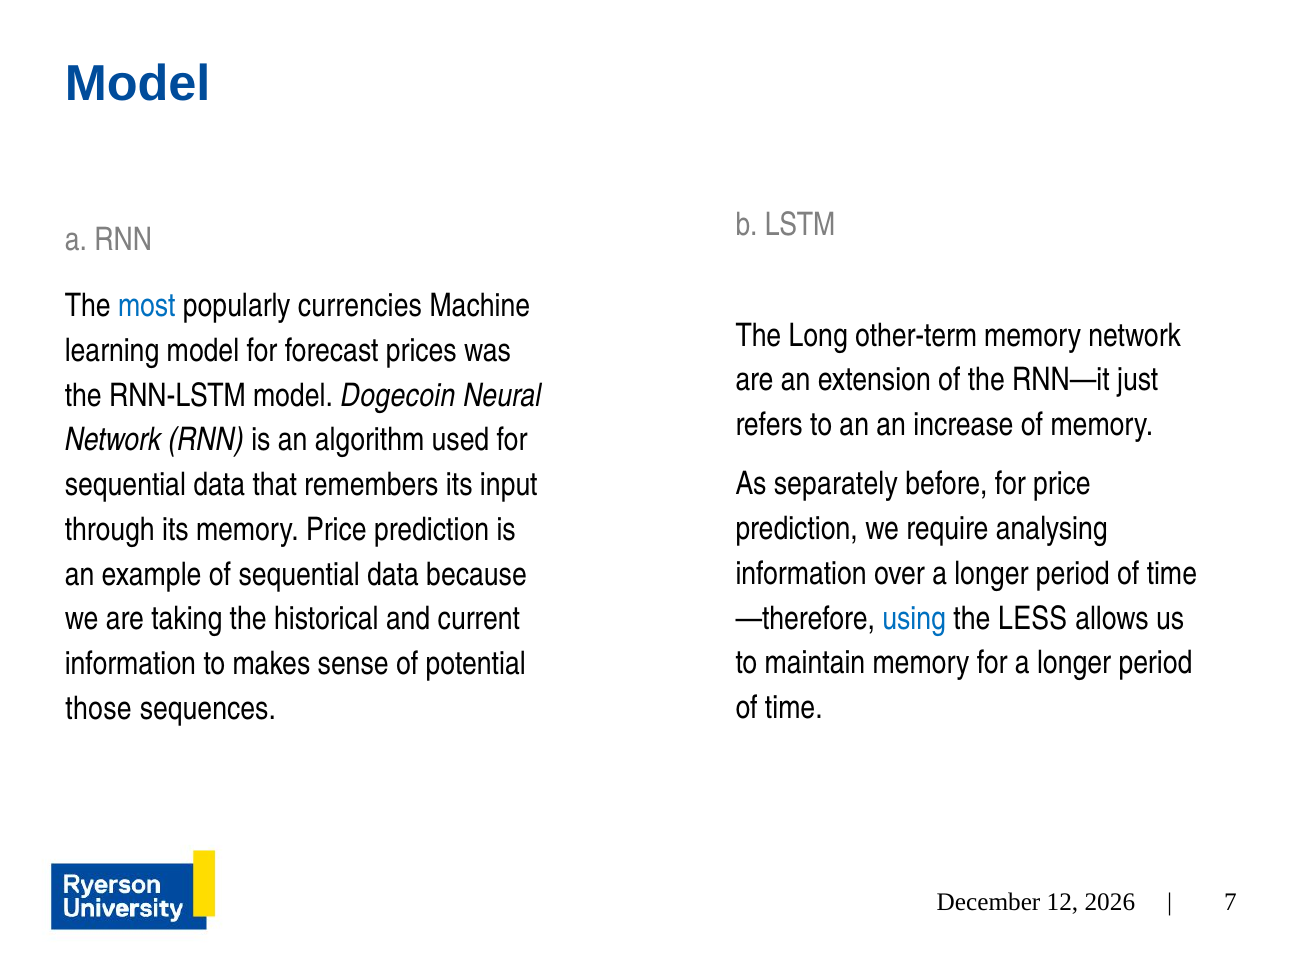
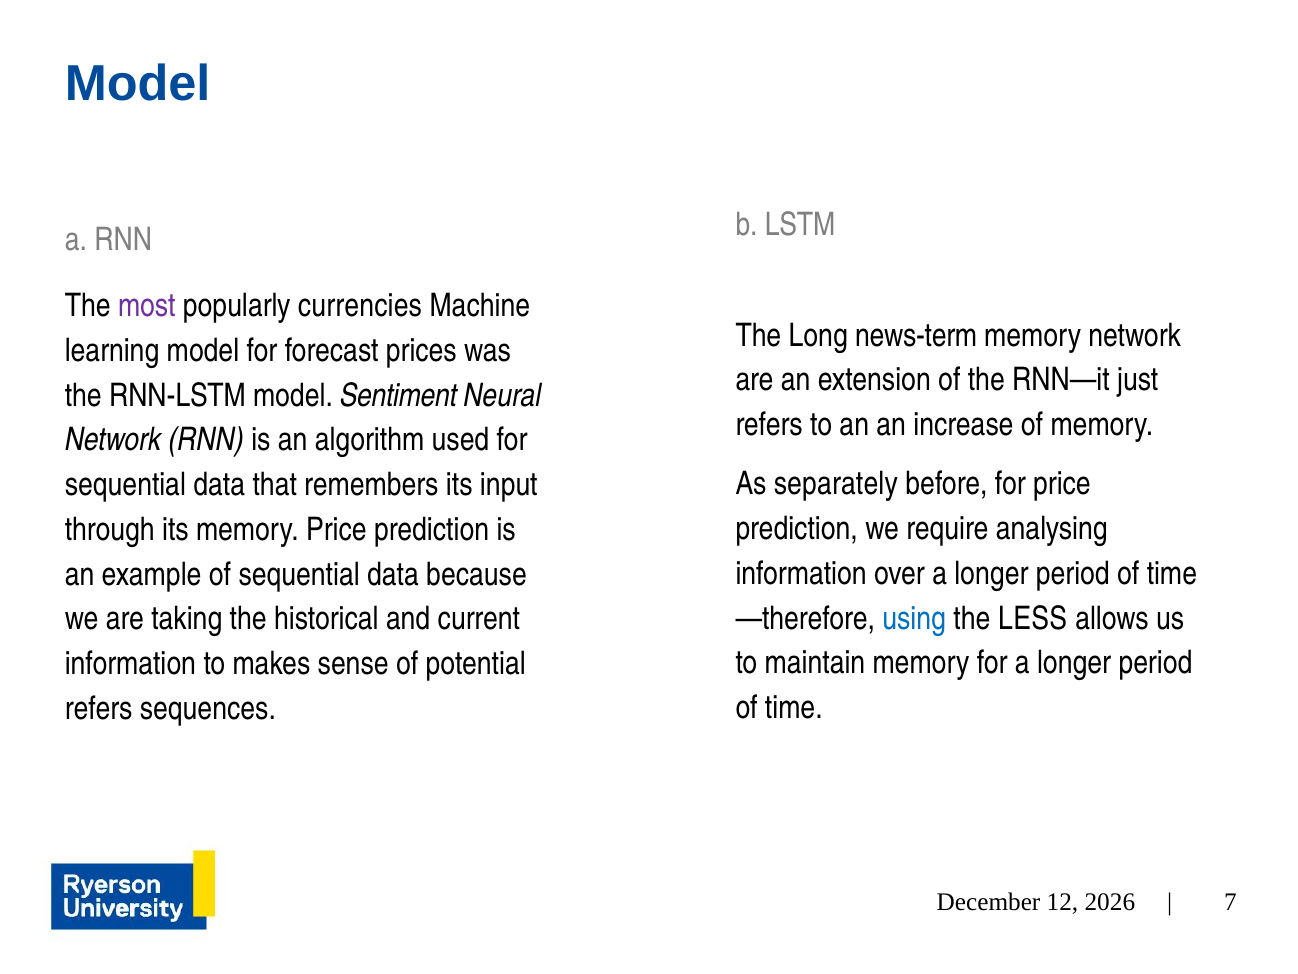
most colour: blue -> purple (147, 306)
other-term: other-term -> news-term (916, 335)
Dogecoin: Dogecoin -> Sentiment (398, 395)
those: those -> refers (99, 708)
